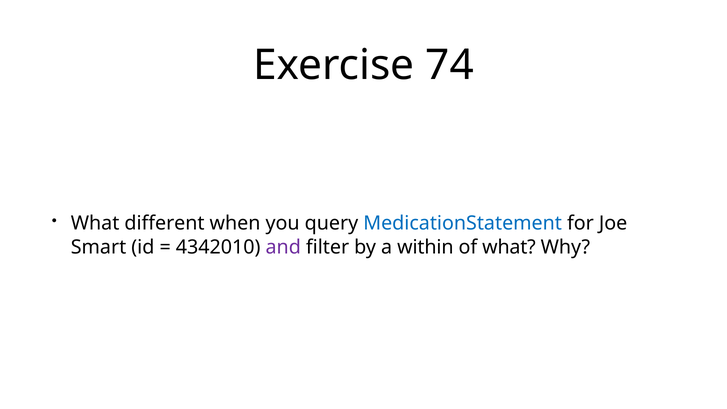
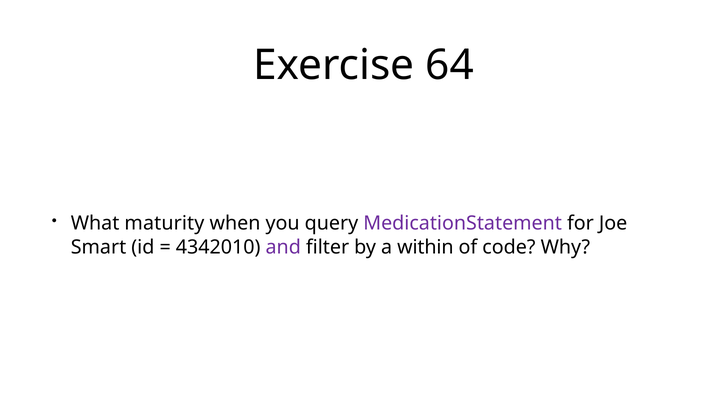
74: 74 -> 64 (450, 65)
different: different -> maturity (164, 223)
MedicationStatement colour: blue -> purple (463, 223)
of what: what -> code (509, 247)
